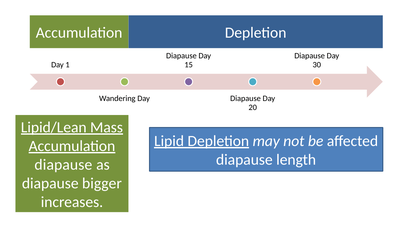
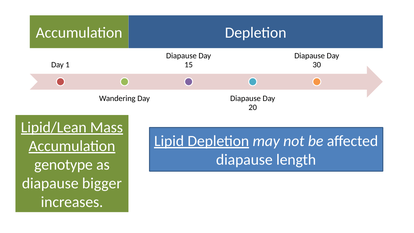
diapause: diapause -> genotype (64, 165)
